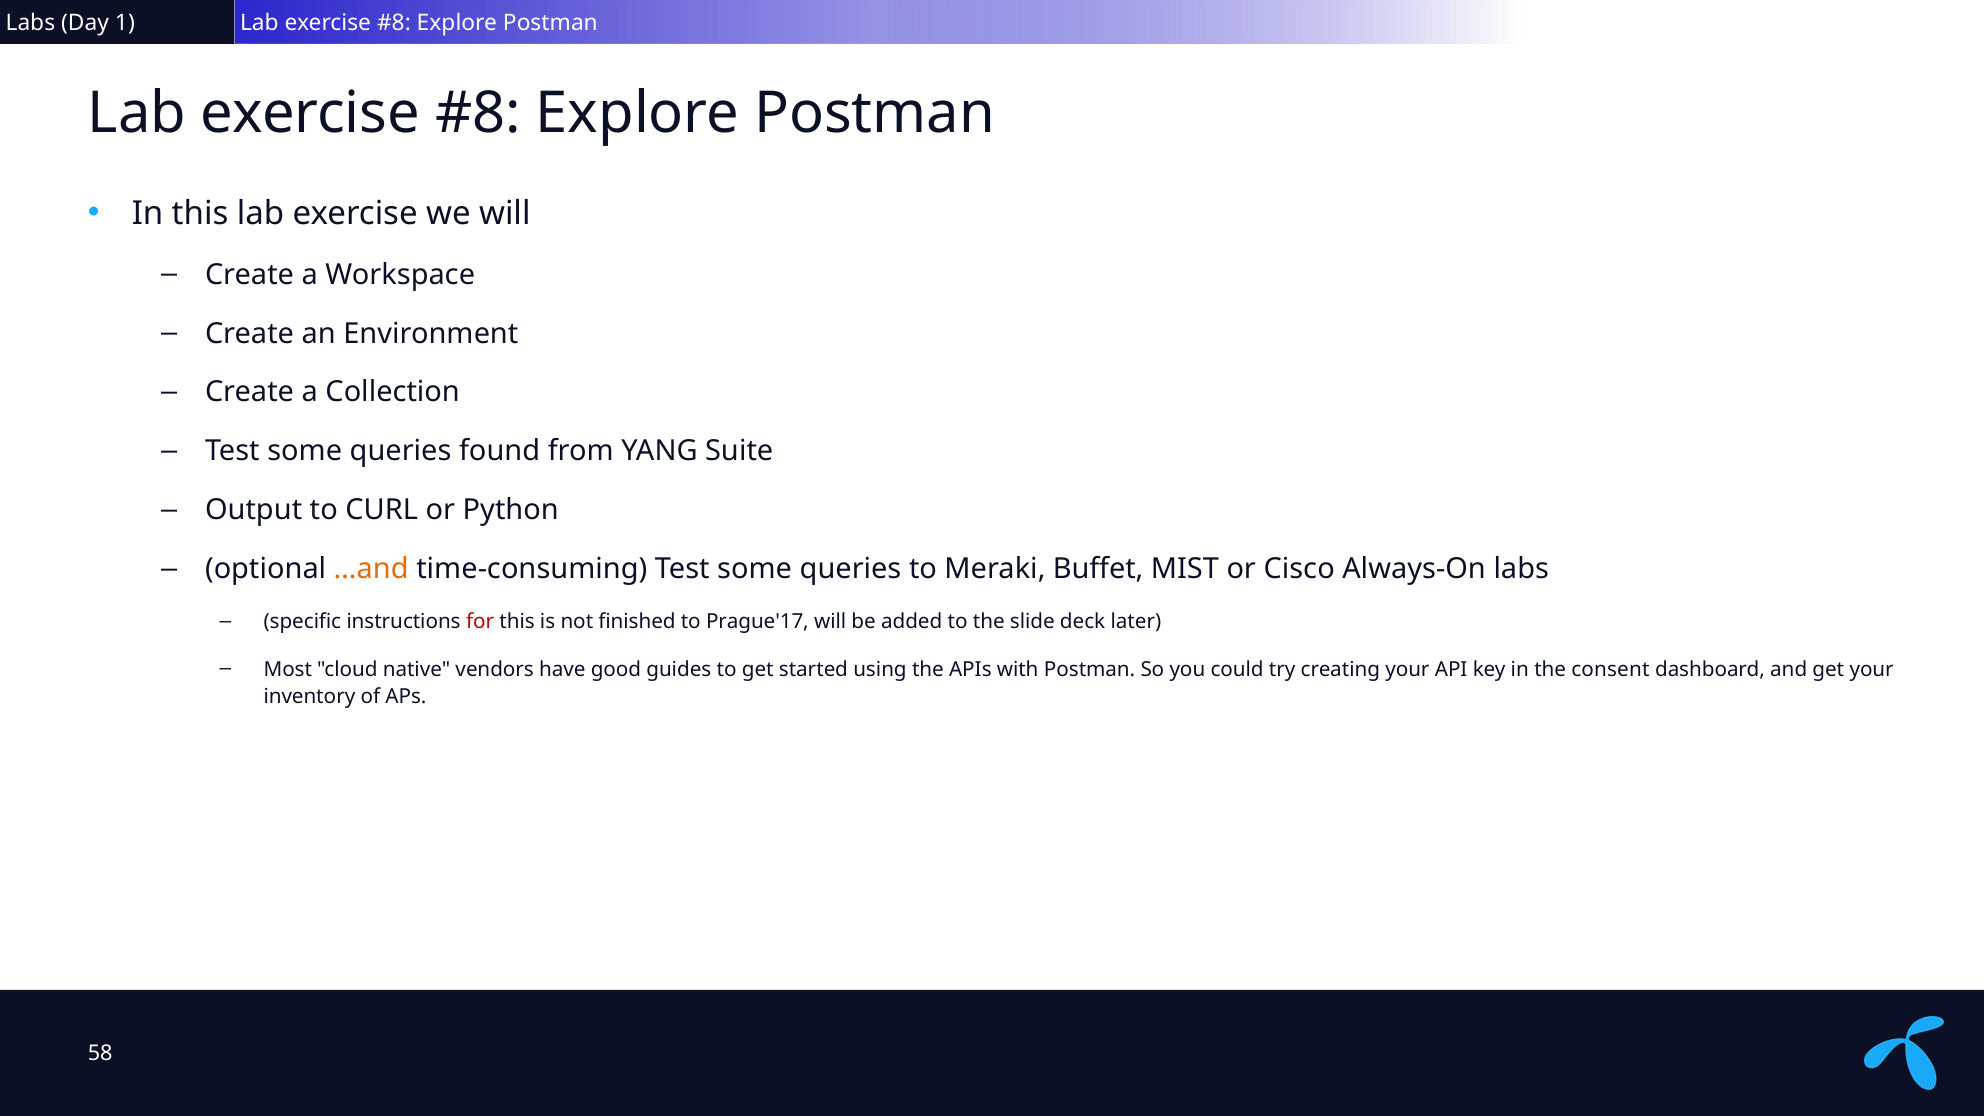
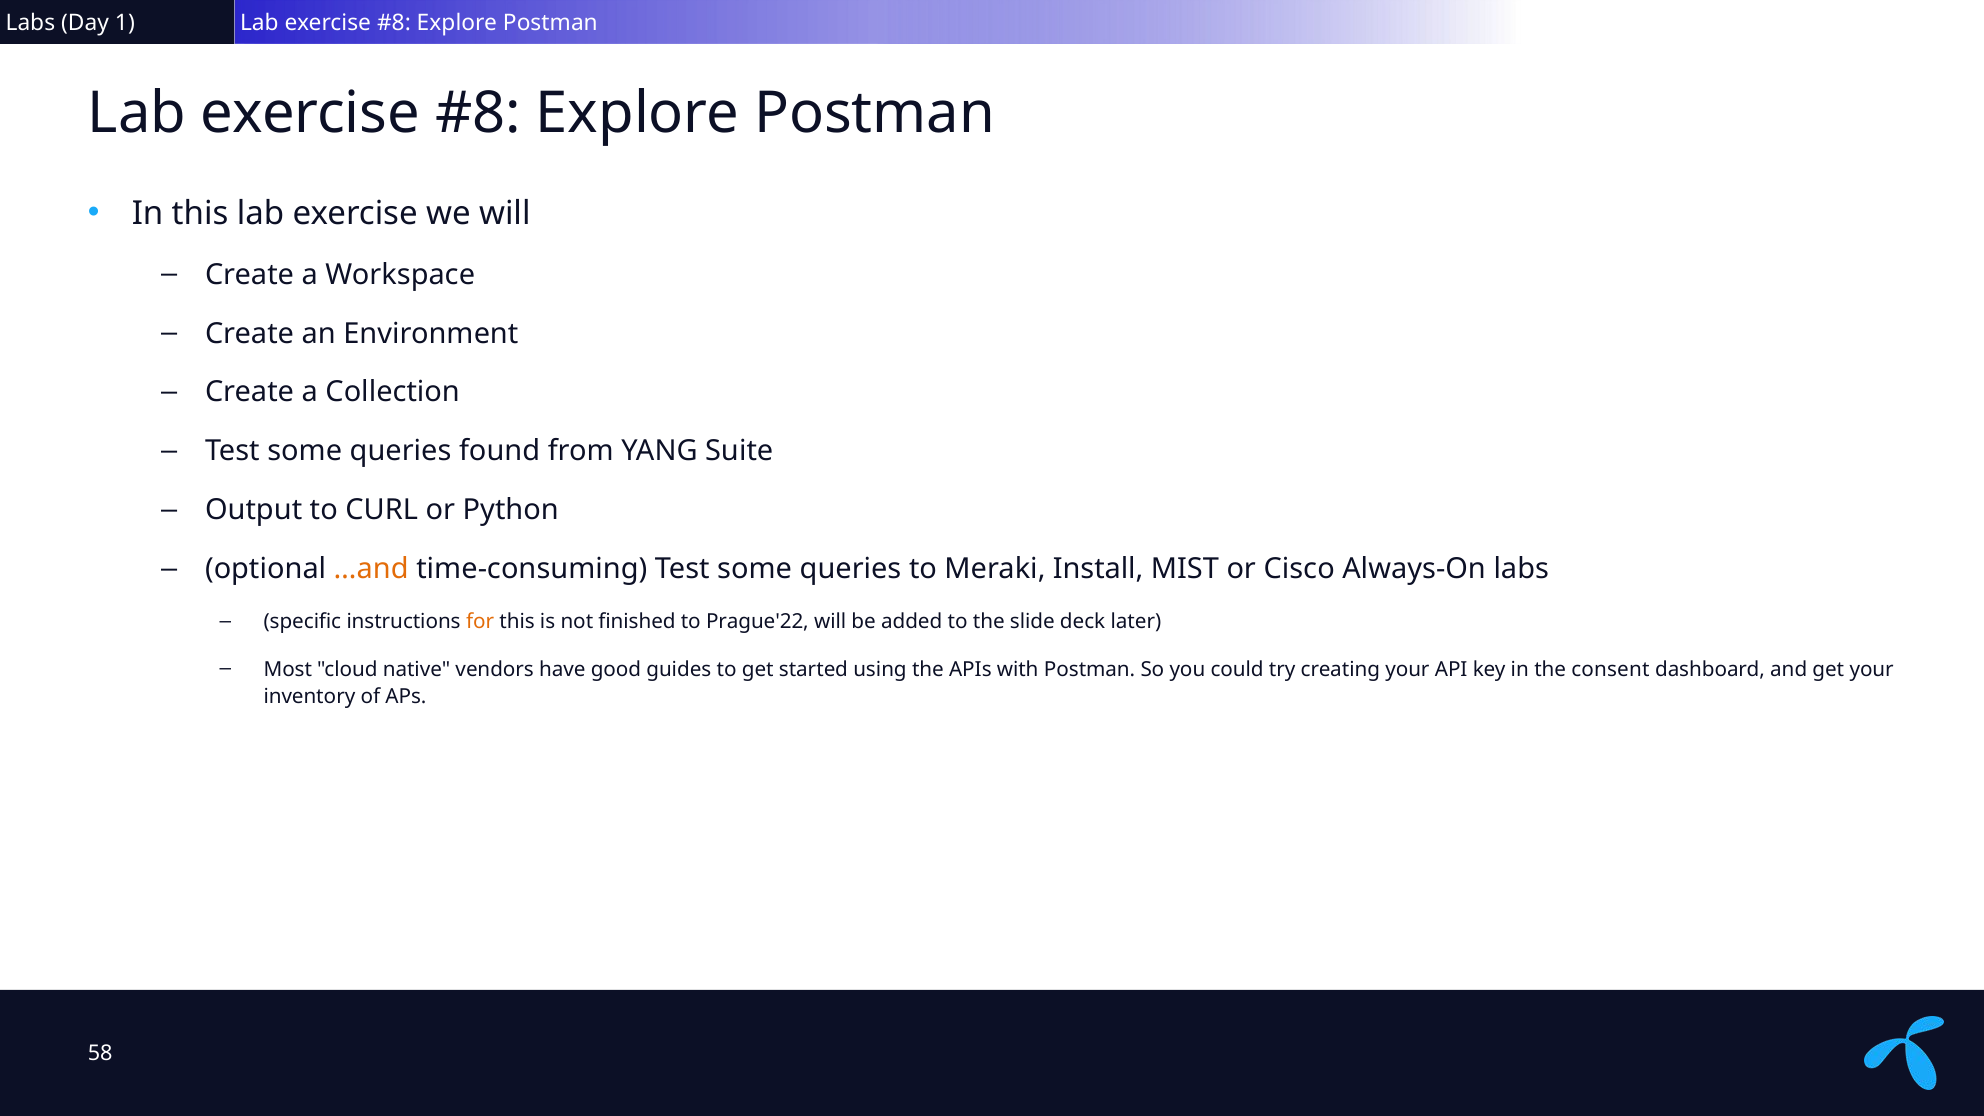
Buffet: Buffet -> Install (1098, 569)
for colour: red -> orange (480, 622)
Prague'17: Prague'17 -> Prague'22 (757, 622)
